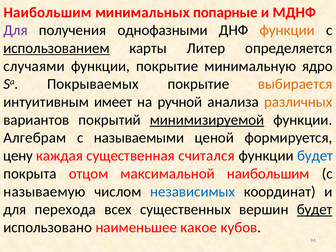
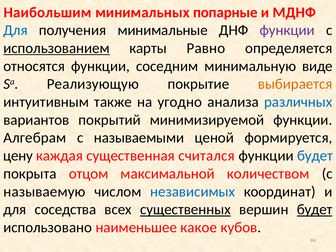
Для colour: purple -> blue (15, 30)
однофазными: однофазными -> минимальные (163, 30)
функции colour: orange -> purple (287, 30)
Литер: Литер -> Равно (206, 48)
случаями: случаями -> относятся (34, 66)
функции покрытие: покрытие -> соседним (167, 66)
ядро: ядро -> виде (317, 66)
Покрываемых: Покрываемых -> Реализующую (93, 84)
имеет: имеет -> также (113, 102)
ручной: ручной -> угодно (180, 102)
различных colour: orange -> blue (298, 102)
минимизируемой underline: present -> none (207, 120)
максимальной наибольшим: наибольшим -> количеством (268, 174)
перехода: перехода -> соседства (65, 210)
существенных underline: none -> present (185, 210)
